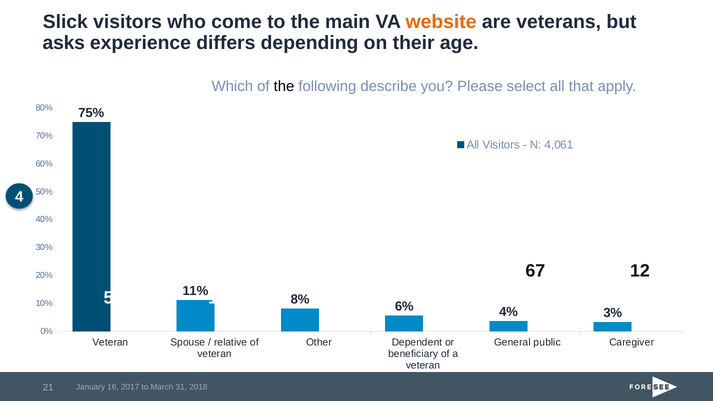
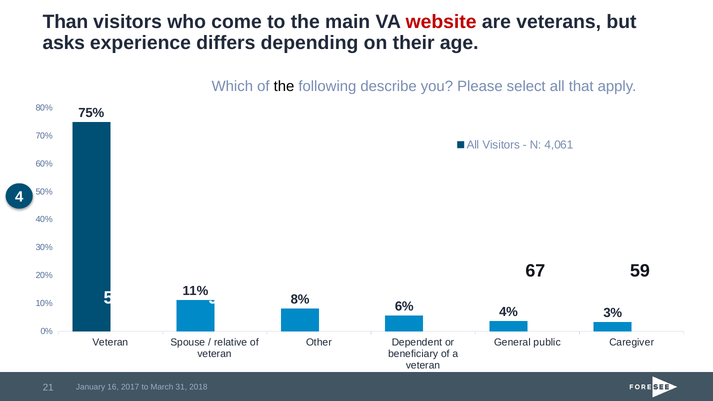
Slick: Slick -> Than (65, 22)
website colour: orange -> red (441, 22)
67 12: 12 -> 59 (640, 271)
54 12: 12 -> 98 (218, 298)
